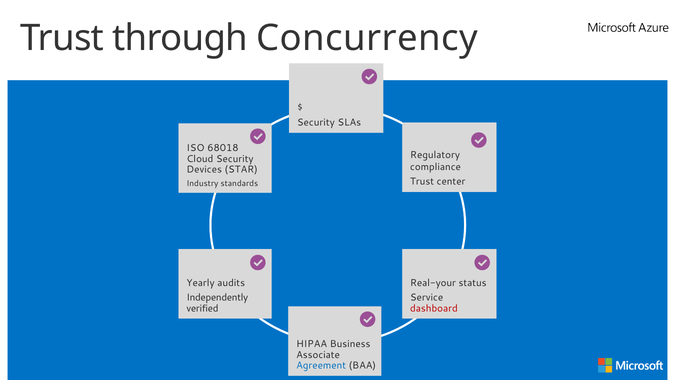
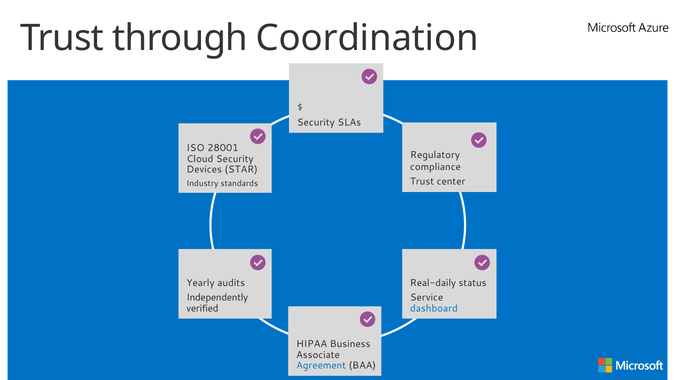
Concurrency: Concurrency -> Coordination (367, 38)
68018: 68018 -> 28001 (223, 148)
Real-your: Real-your -> Real-daily (433, 283)
dashboard colour: red -> blue (434, 308)
